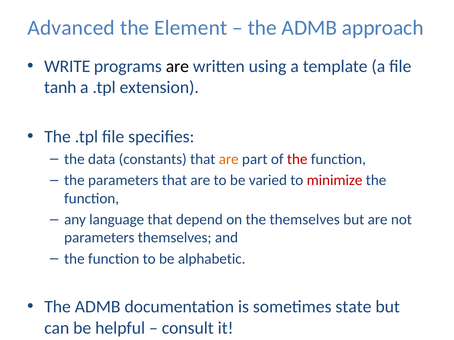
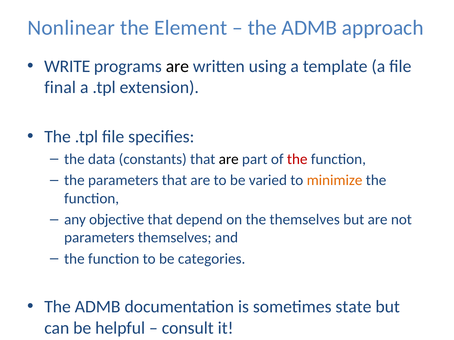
Advanced: Advanced -> Nonlinear (71, 28)
tanh: tanh -> final (60, 87)
are colour: orange -> black (229, 159)
minimize colour: red -> orange (335, 181)
language: language -> objective (117, 220)
alphabetic: alphabetic -> categories (212, 259)
